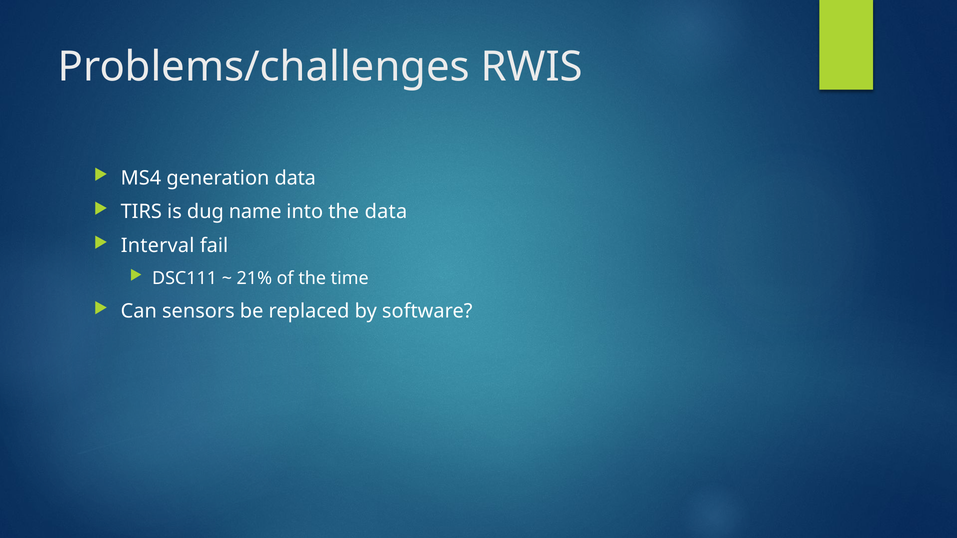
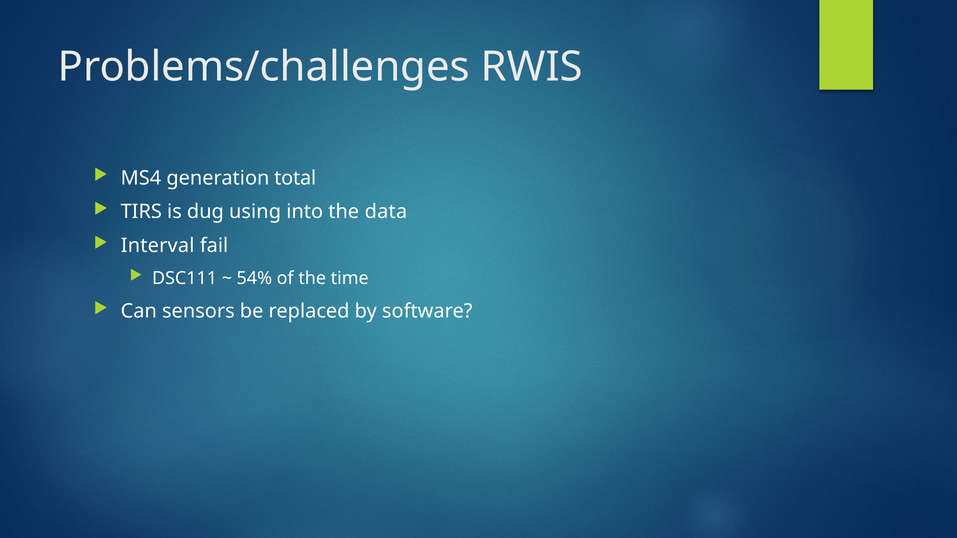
generation data: data -> total (295, 178)
name: name -> using (255, 212)
21%: 21% -> 54% (254, 278)
